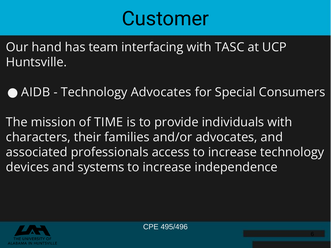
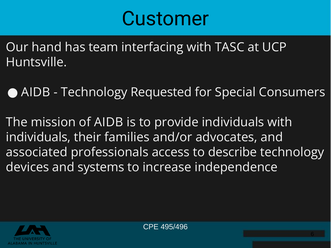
Technology Advocates: Advocates -> Requested (161, 92)
of TIME: TIME -> AIDB (109, 122)
characters: characters -> individuals (38, 137)
access to increase: increase -> describe (233, 152)
